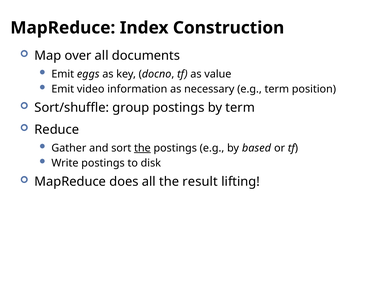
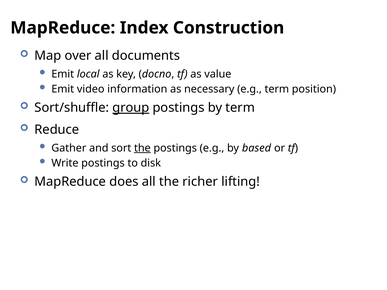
eggs: eggs -> local (88, 74)
group underline: none -> present (131, 108)
result: result -> richer (200, 182)
